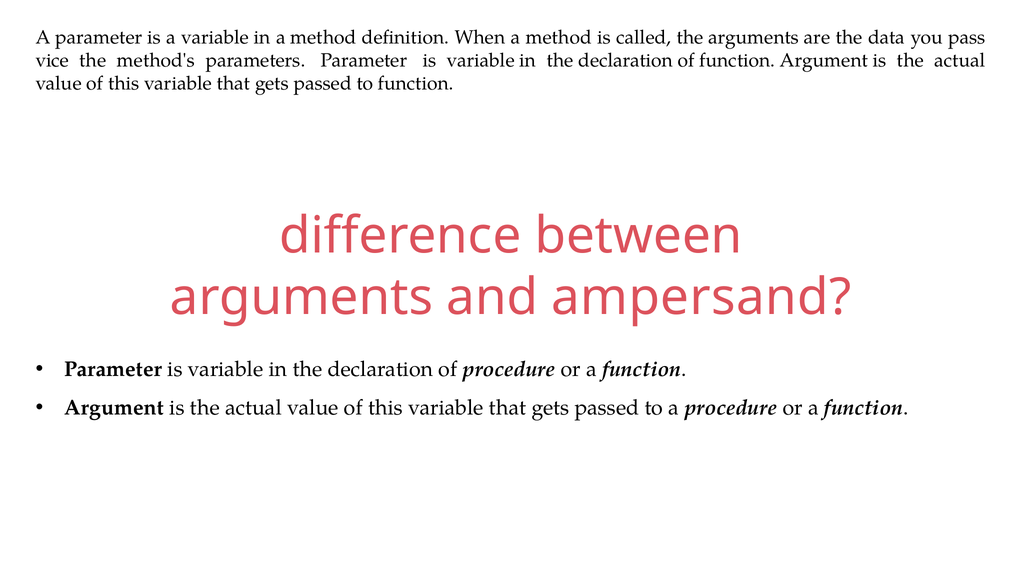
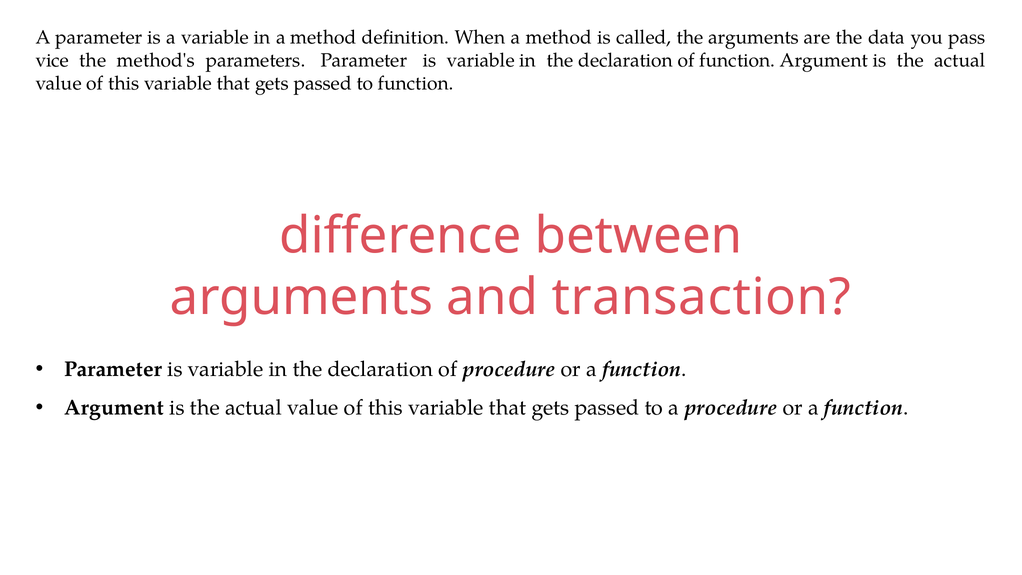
ampersand: ampersand -> transaction (701, 297)
